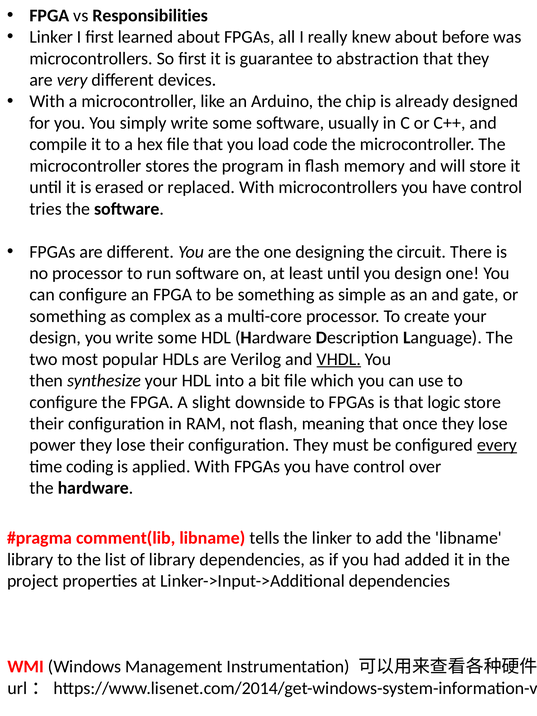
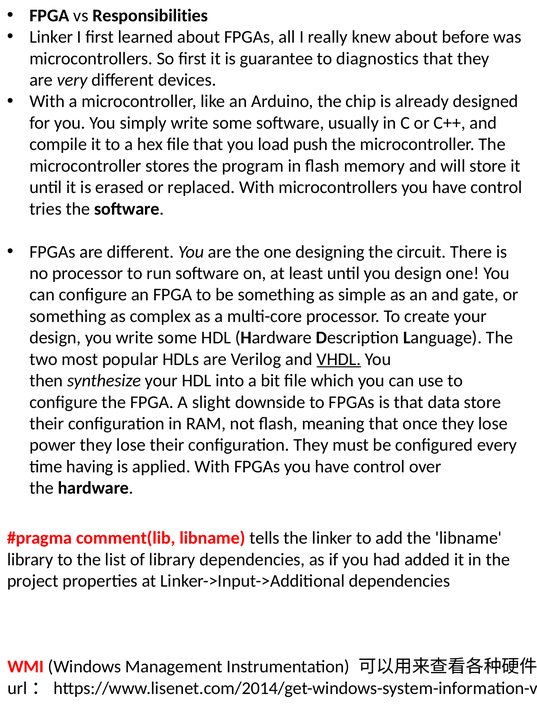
abstraction: abstraction -> diagnostics (378, 58)
code: code -> push (310, 144)
logic: logic -> data (444, 402)
every underline: present -> none (497, 445)
coding: coding -> having (90, 467)
